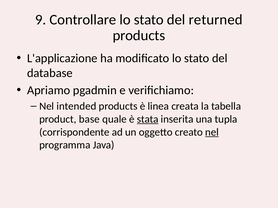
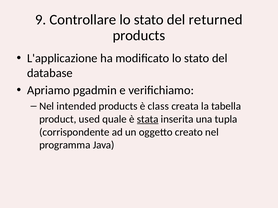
linea: linea -> class (158, 106)
base: base -> used (89, 119)
nel underline: present -> none (212, 132)
